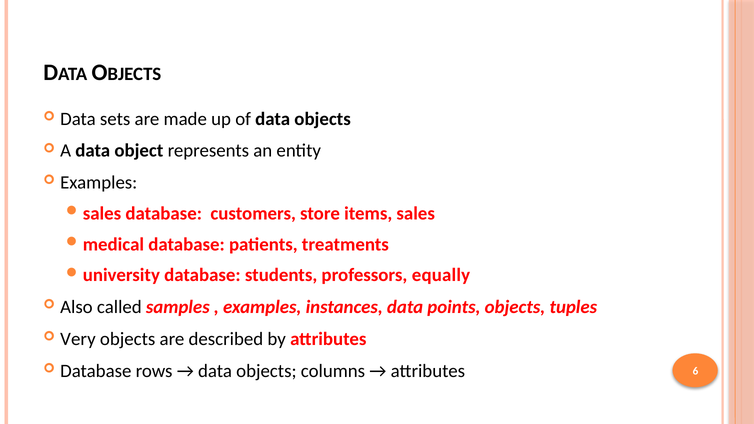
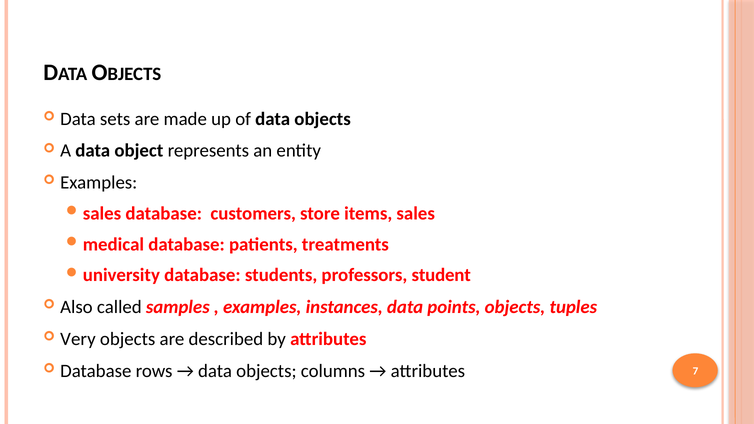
equally: equally -> student (441, 275)
6: 6 -> 7 (695, 371)
